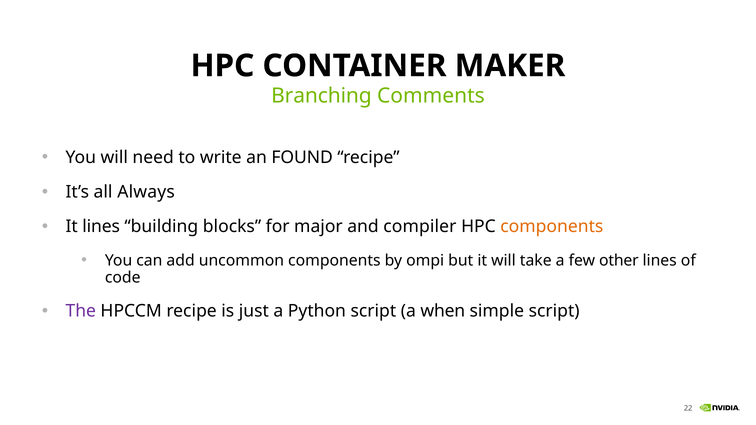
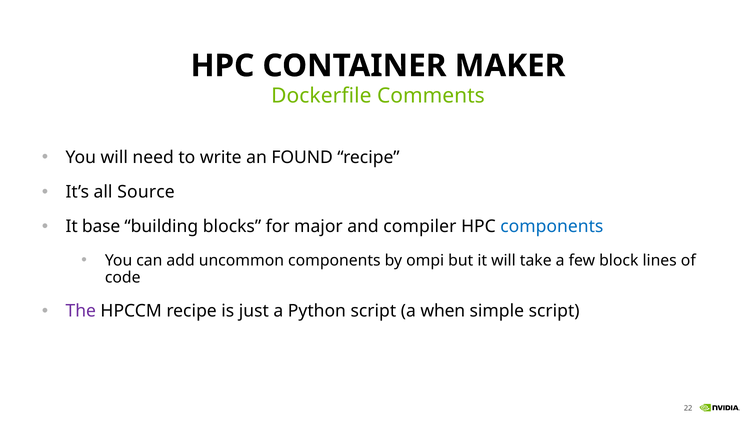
Branching: Branching -> Dockerfile (321, 96)
Always: Always -> Source (146, 192)
It lines: lines -> base (101, 227)
components colour: orange -> blue (552, 227)
other: other -> block (619, 260)
